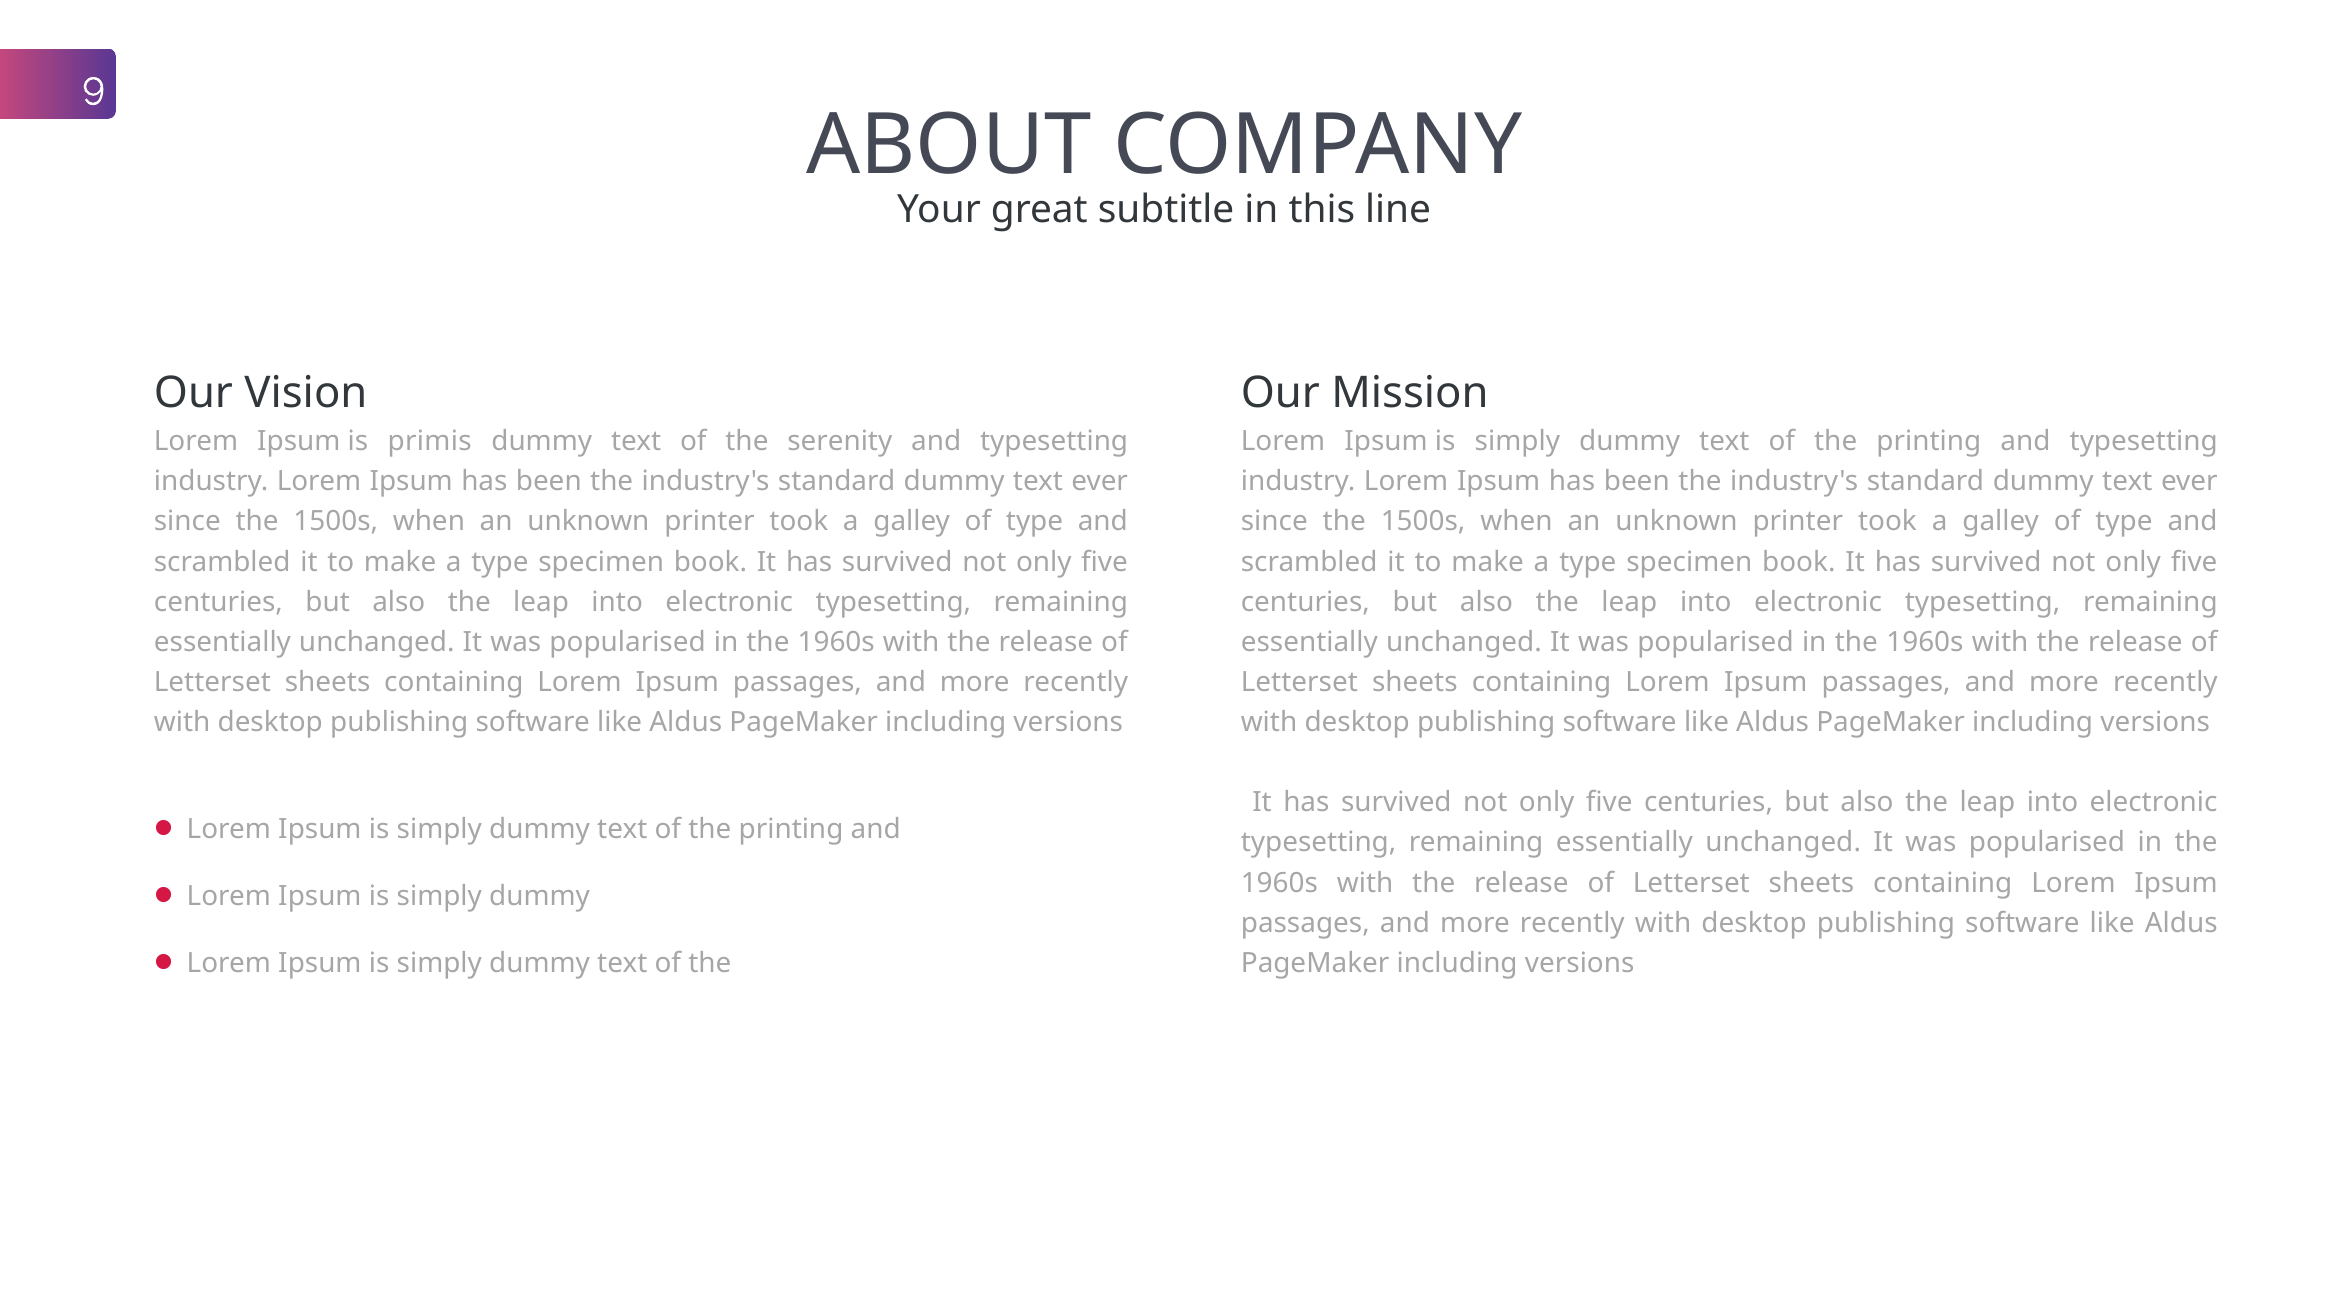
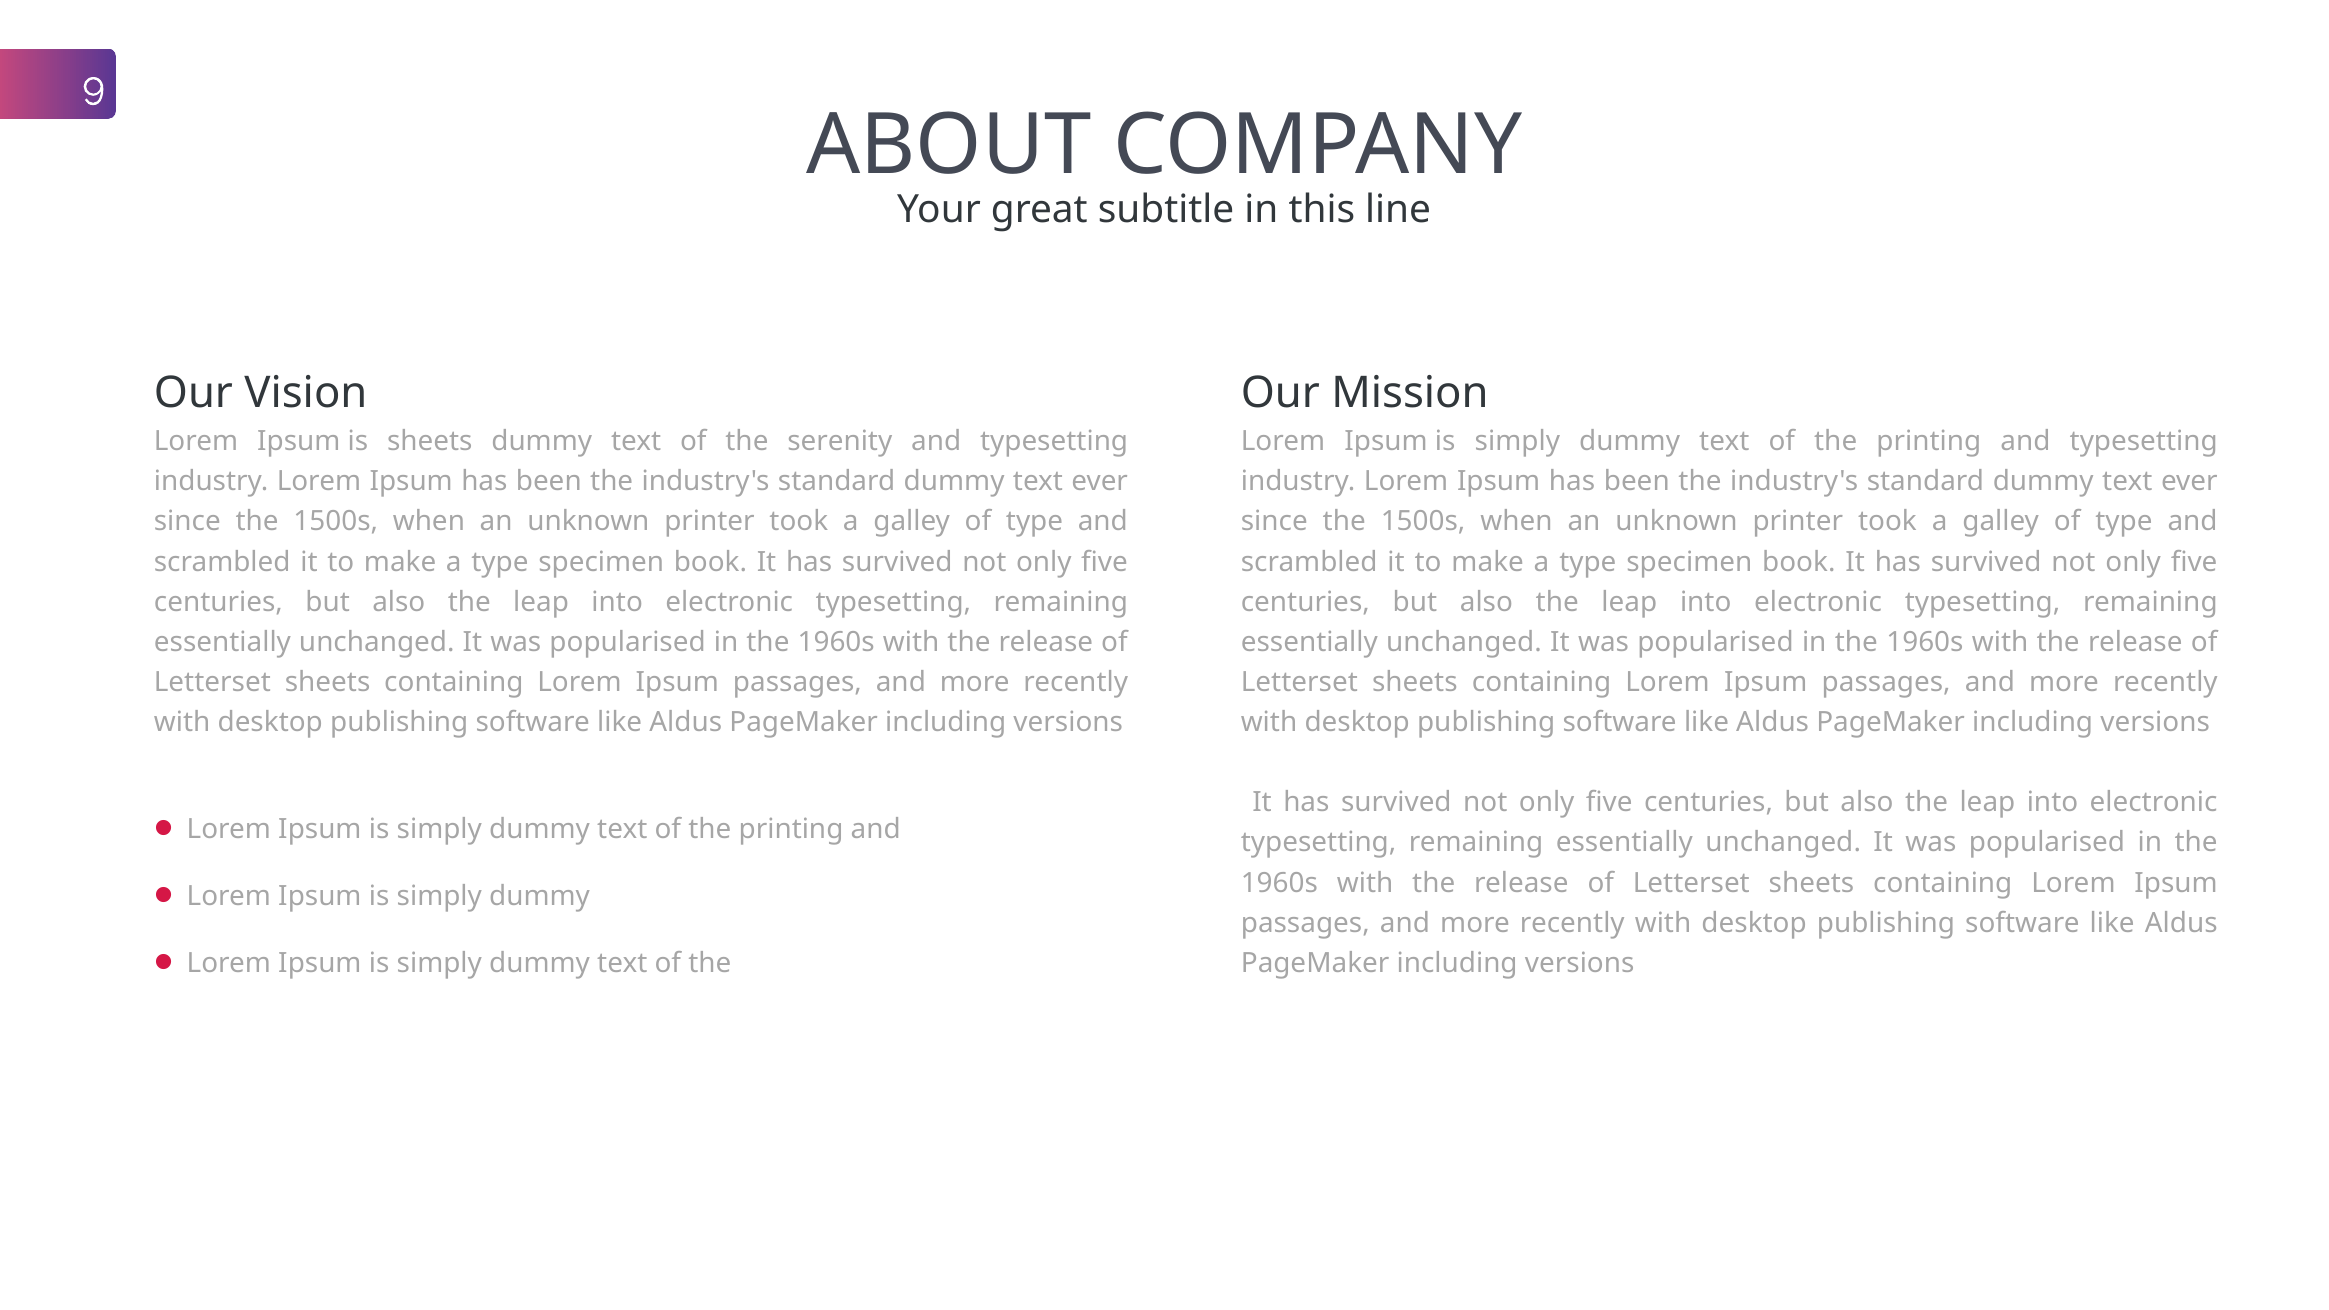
is primis: primis -> sheets (430, 442)
